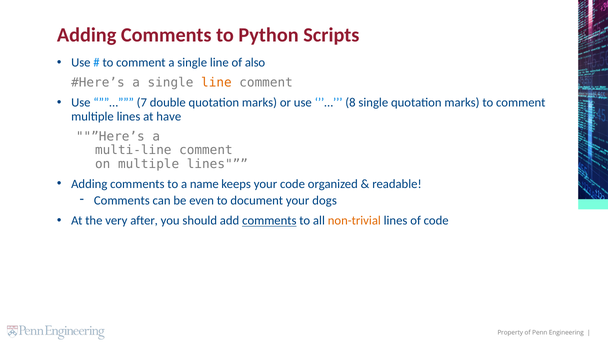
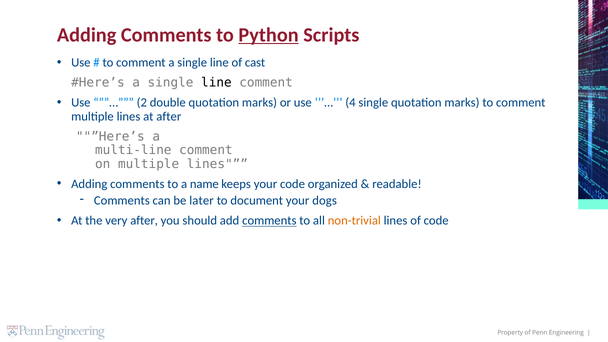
Python underline: none -> present (269, 35)
also: also -> cast (255, 63)
line colour: orange -> black (216, 83)
7: 7 -> 2 (142, 103)
8: 8 -> 4 (350, 103)
at have: have -> after (169, 116)
even: even -> later (202, 201)
